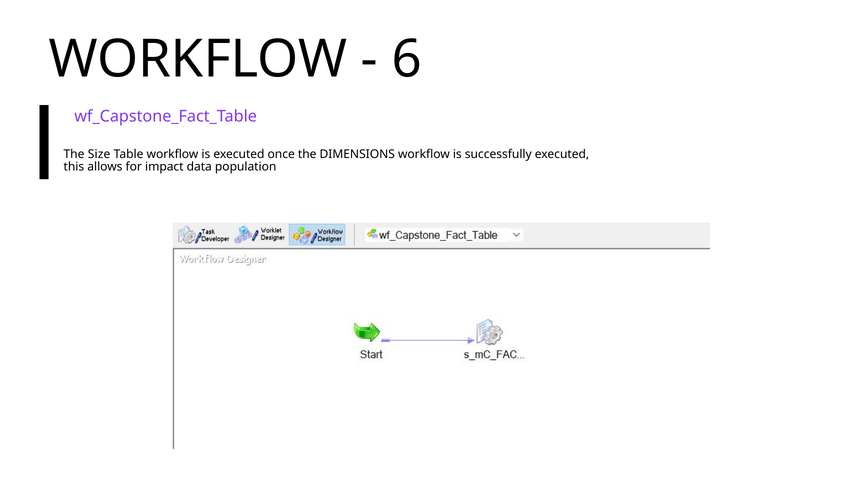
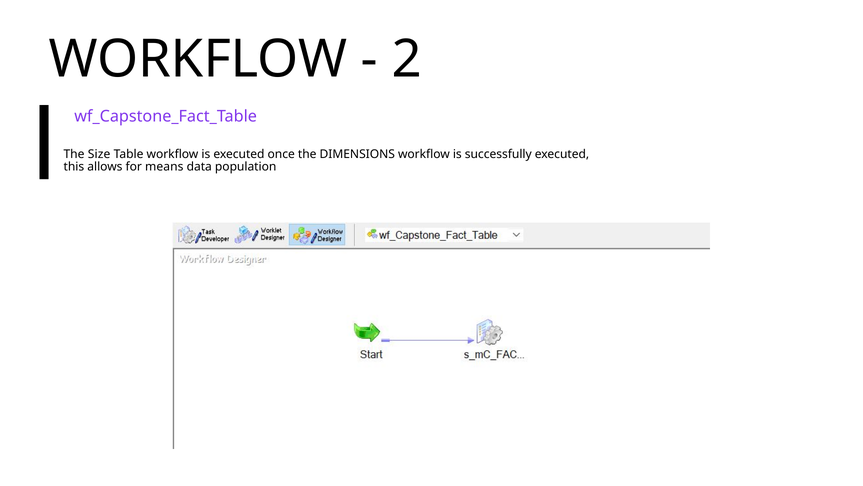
6: 6 -> 2 (407, 59)
impact: impact -> means (164, 167)
